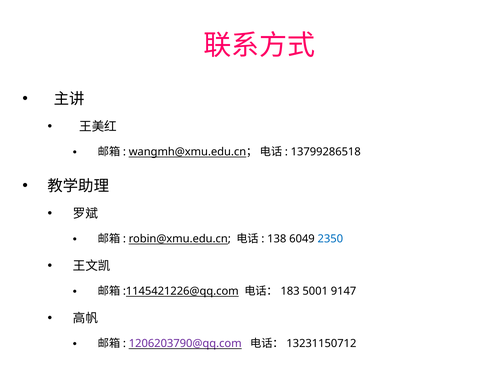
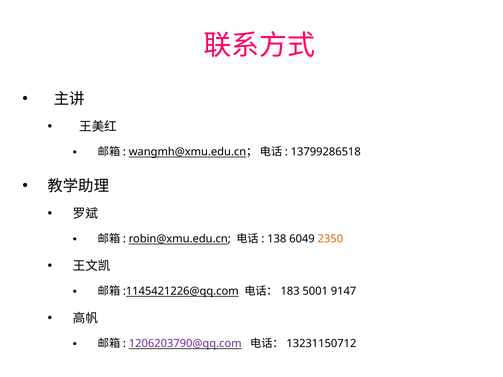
2350 colour: blue -> orange (330, 239)
